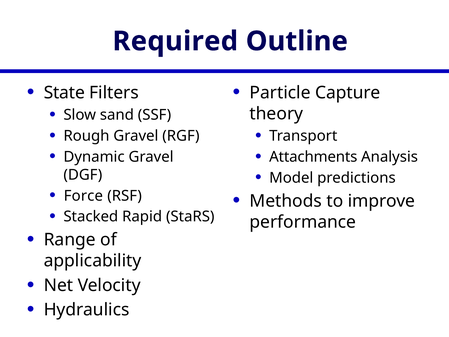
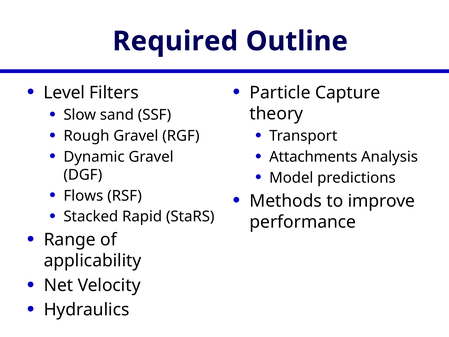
State: State -> Level (64, 93)
Force: Force -> Flows (83, 196)
